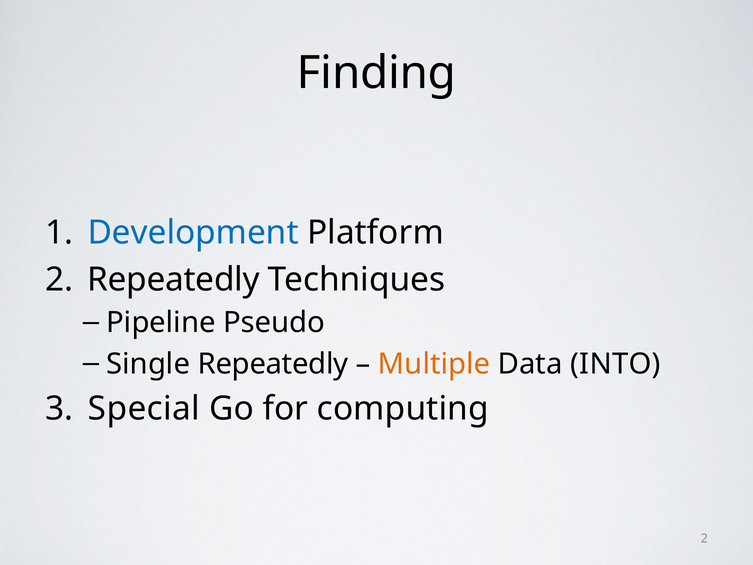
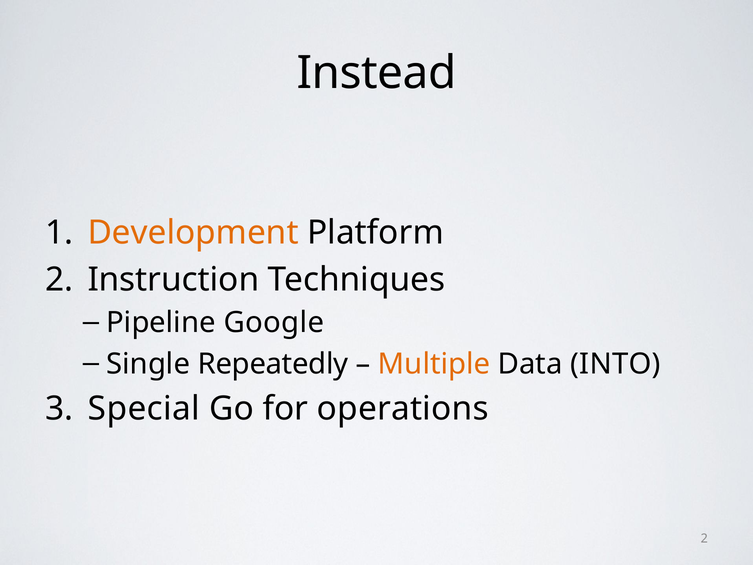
Finding: Finding -> Instead (377, 73)
Development colour: blue -> orange (193, 233)
2 Repeatedly: Repeatedly -> Instruction (173, 279)
Pseudo: Pseudo -> Google (274, 323)
computing: computing -> operations (403, 408)
